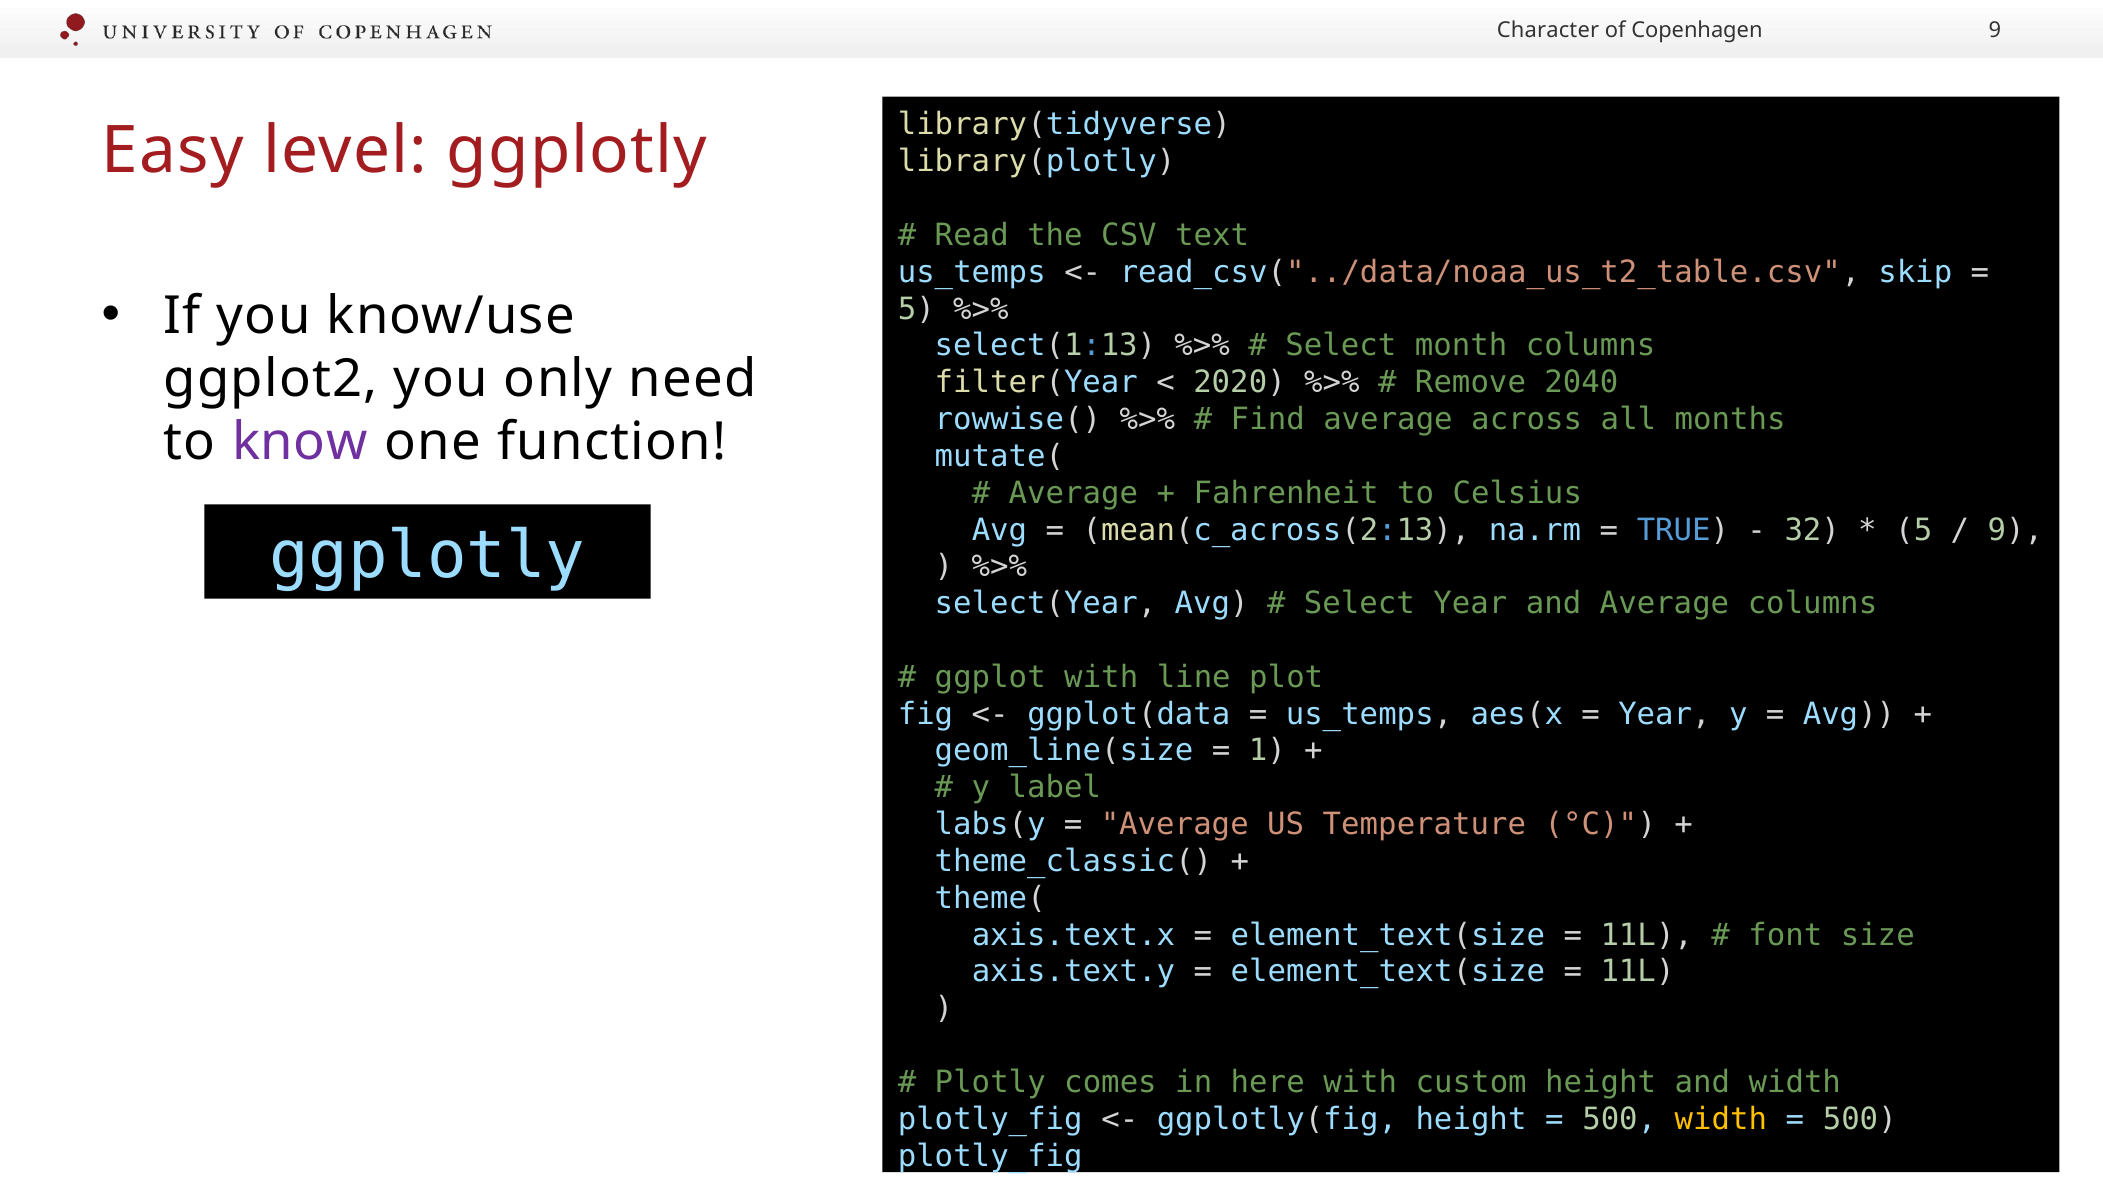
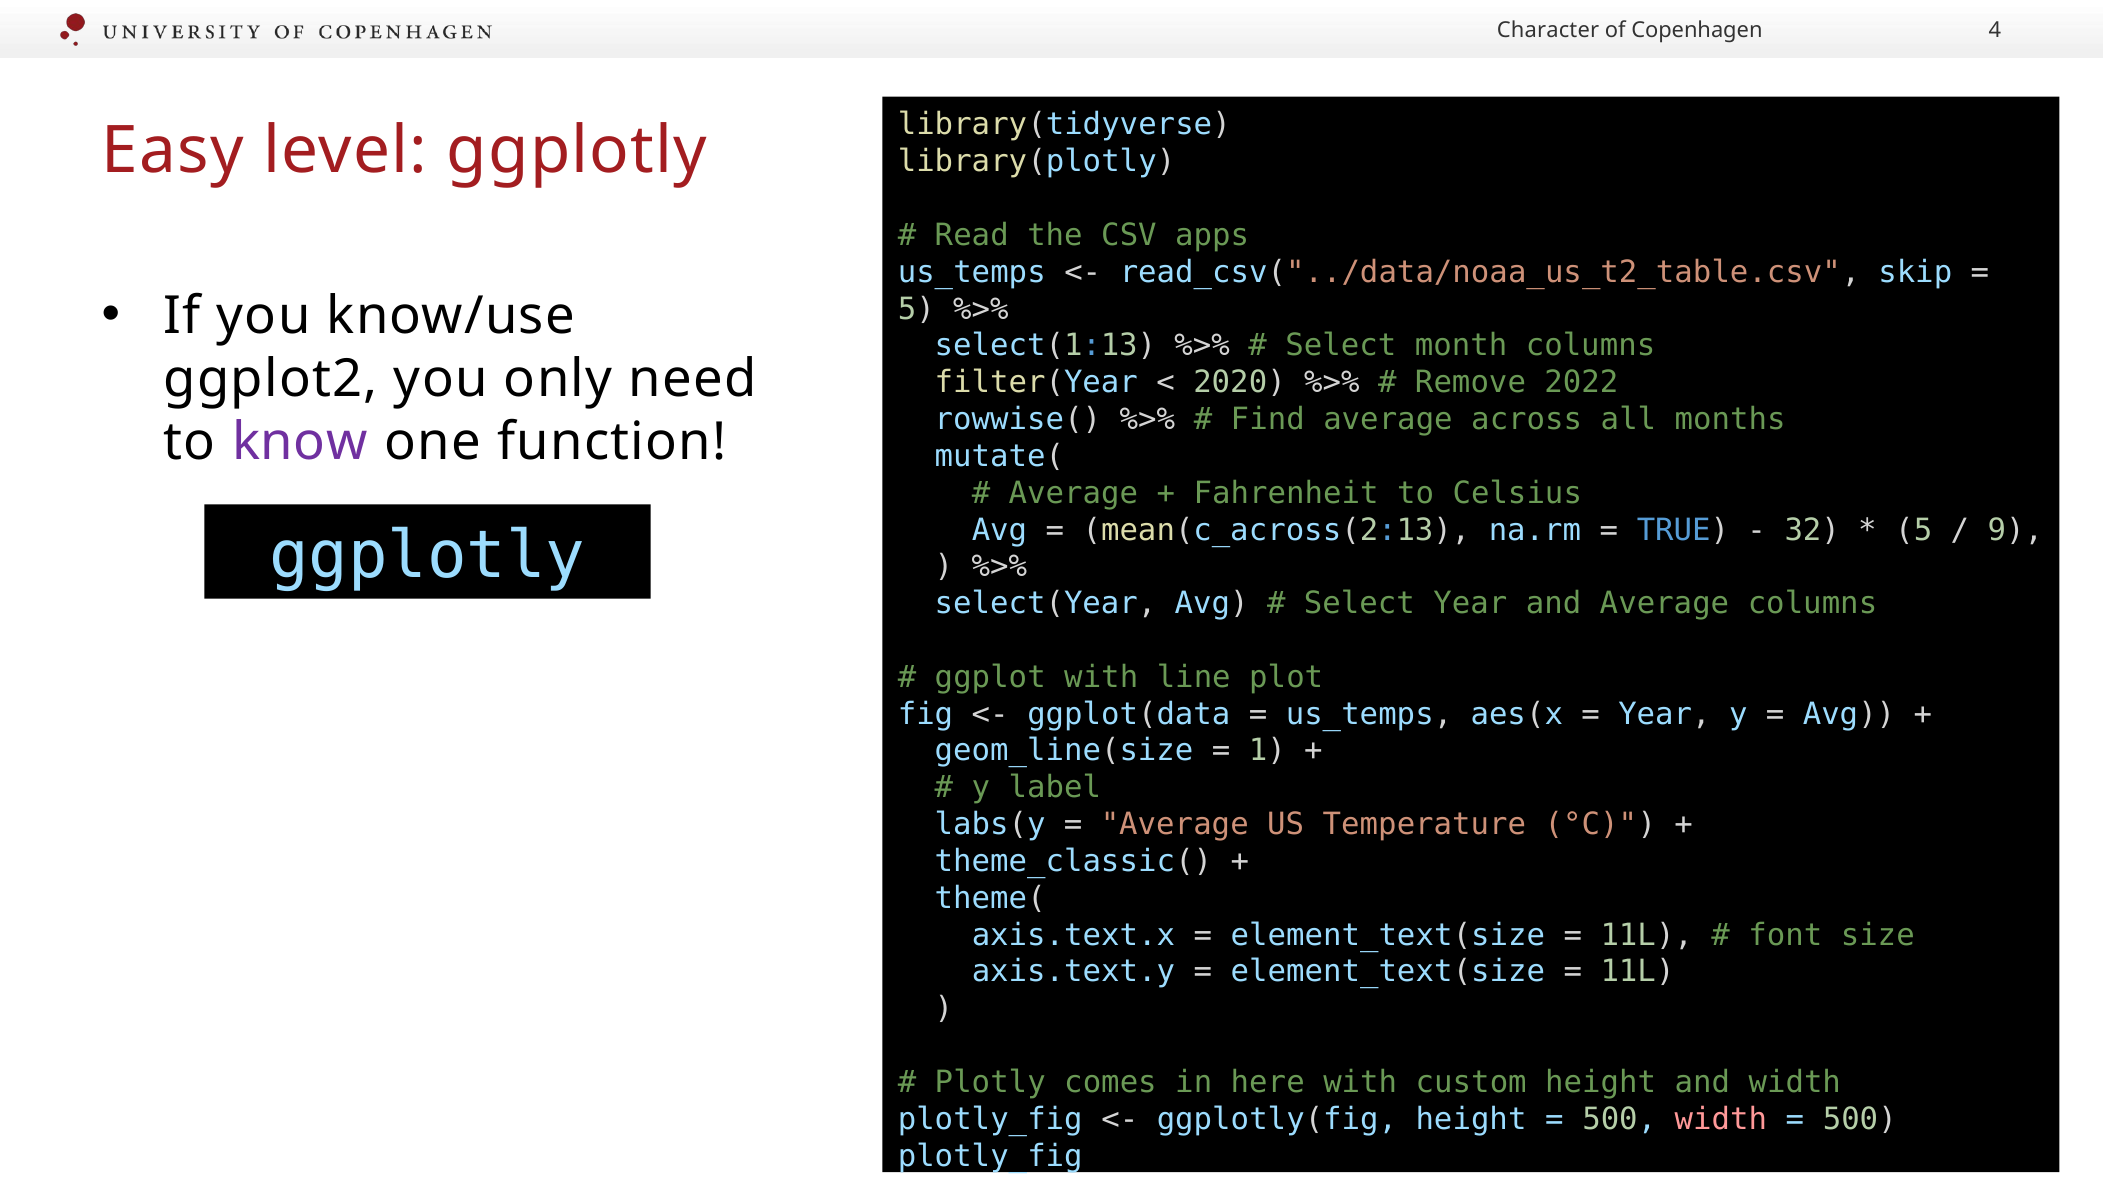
Copenhagen 9: 9 -> 4 (1995, 30)
text: text -> apps (1212, 235)
2040: 2040 -> 2022 (1581, 383)
width colour: yellow -> pink (1721, 1119)
